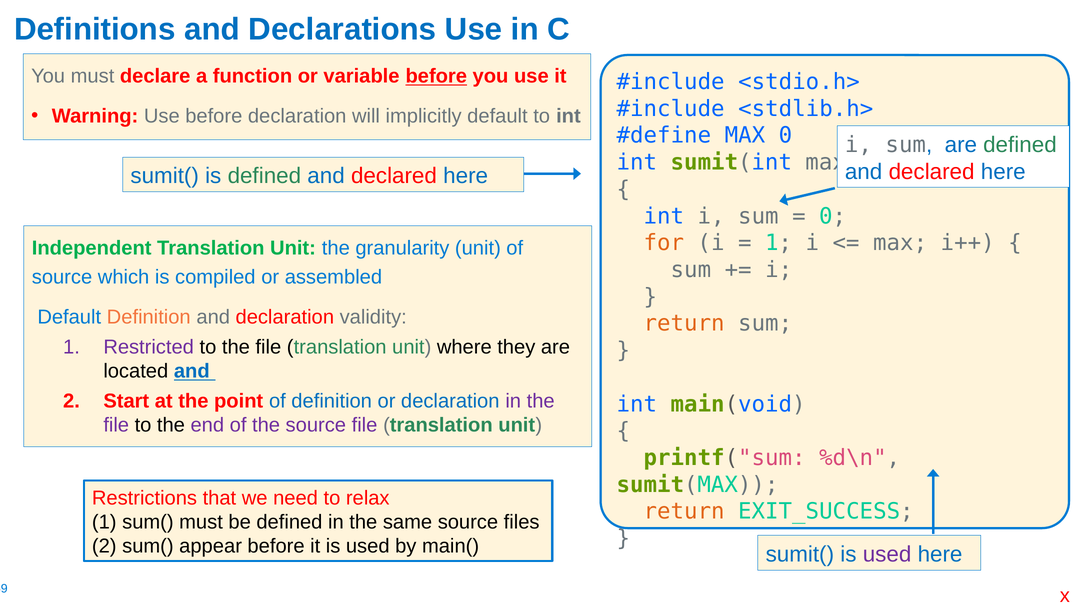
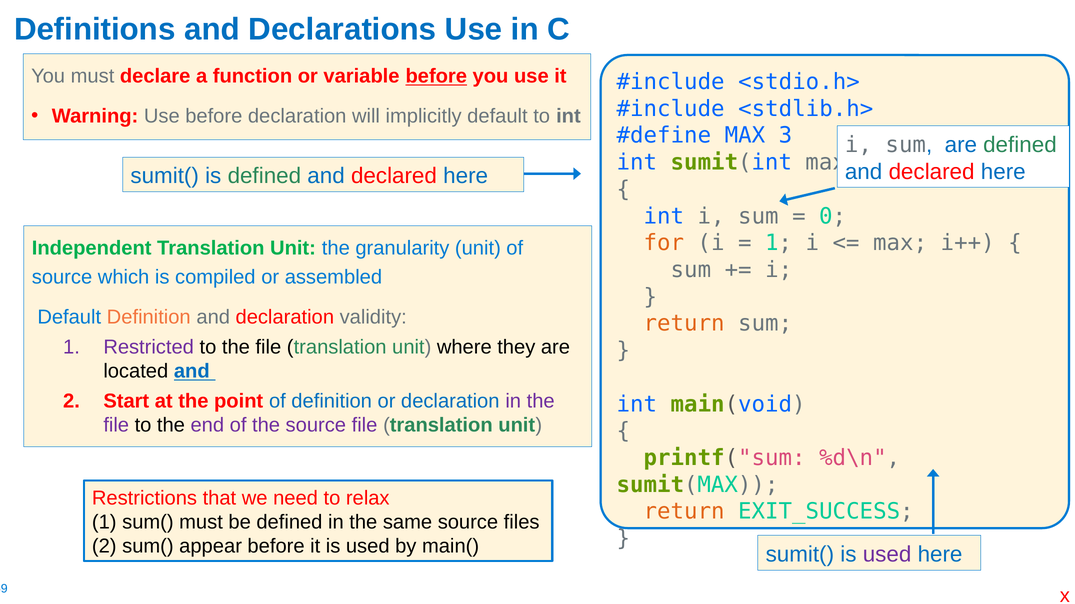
MAX 0: 0 -> 3 (785, 136)
